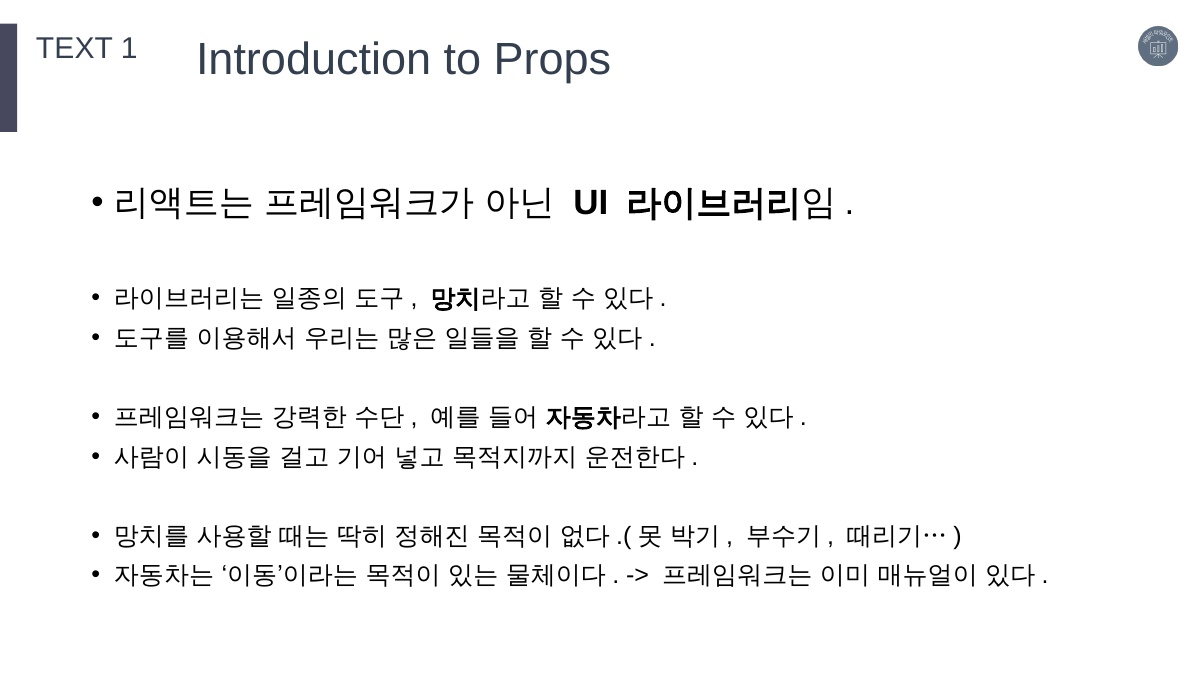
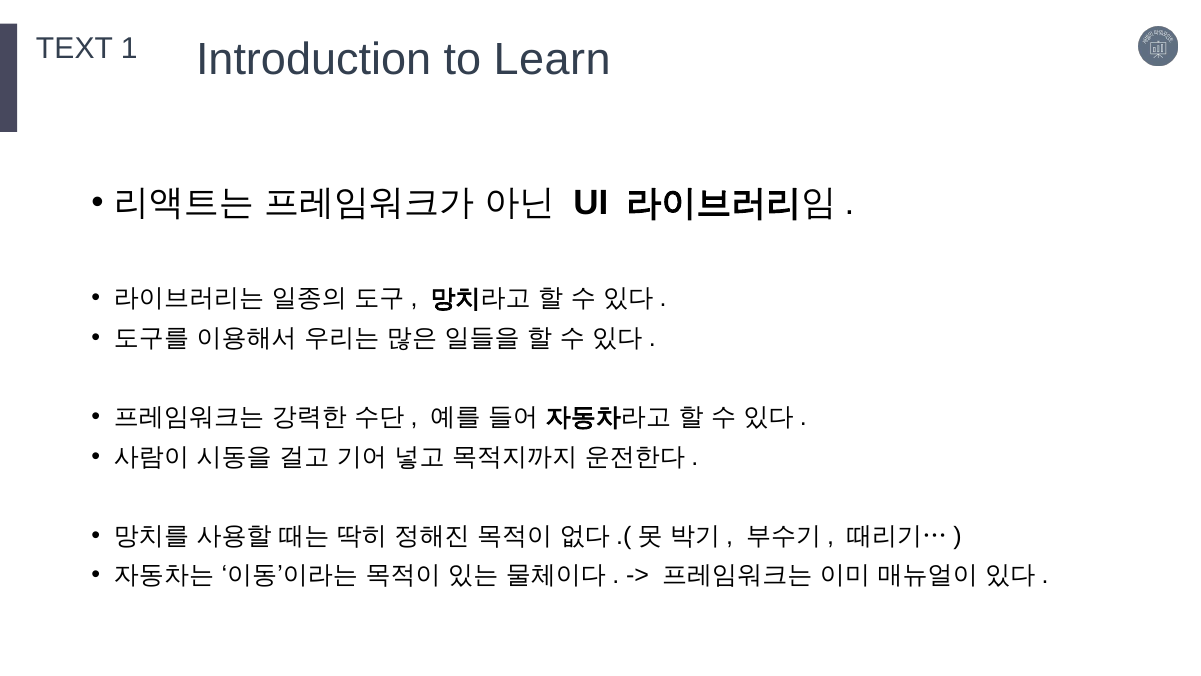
Props: Props -> Learn (552, 60)
